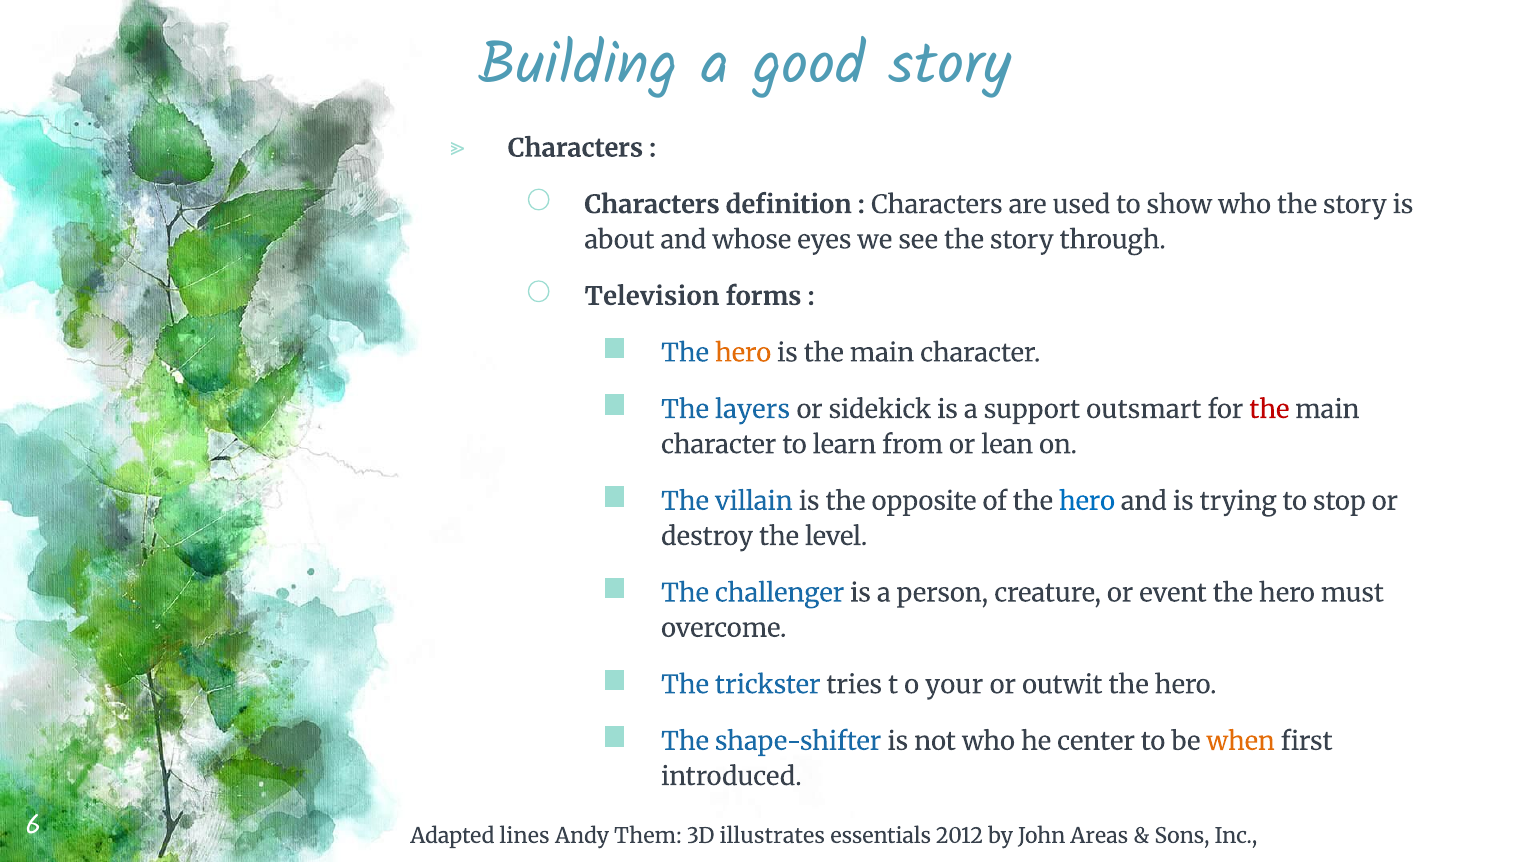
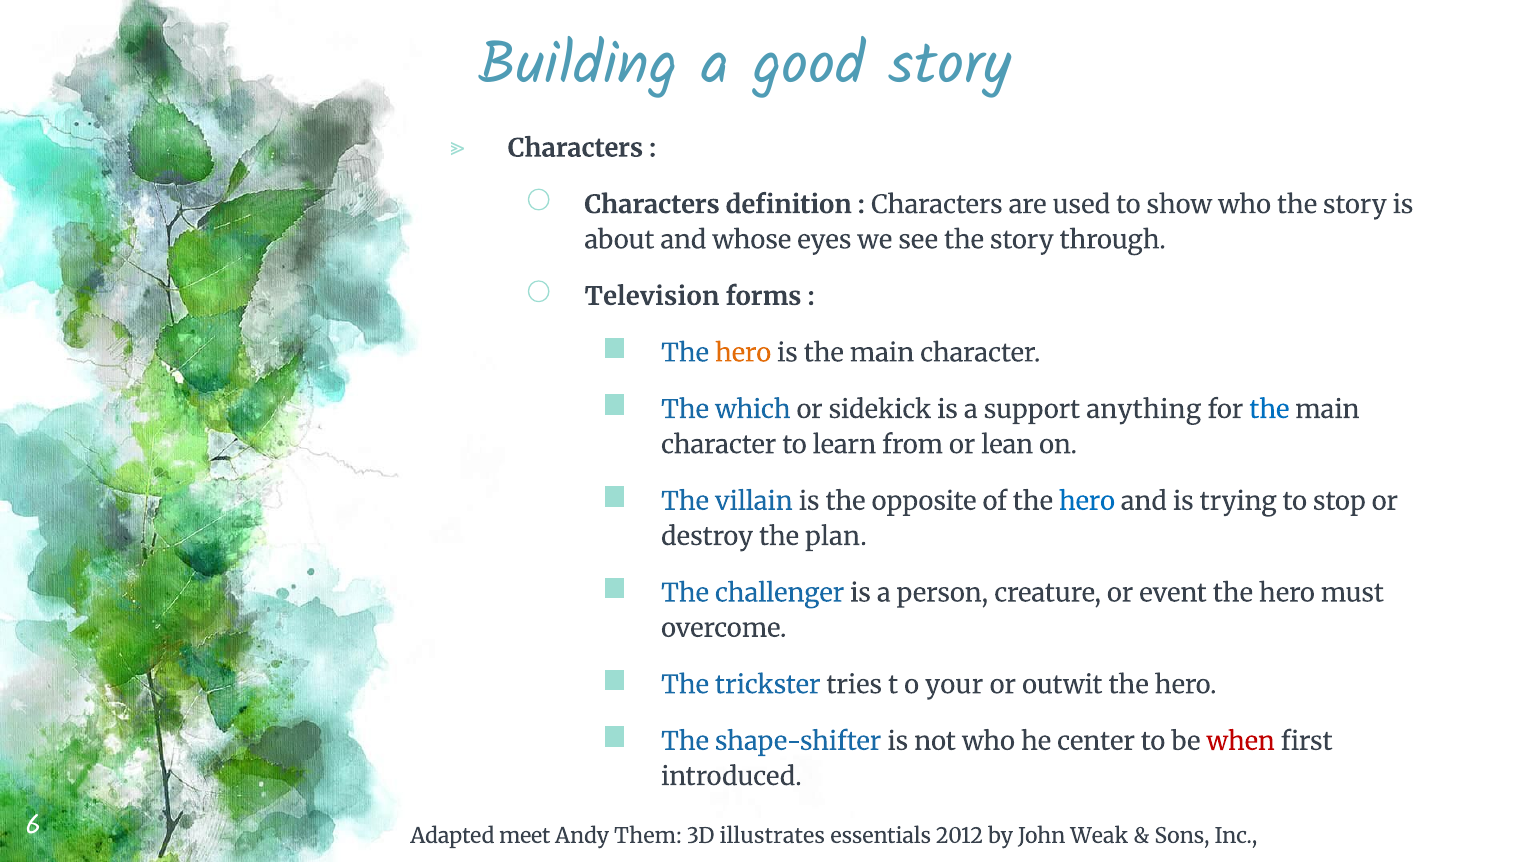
layers: layers -> which (753, 410)
outsmart: outsmart -> anything (1144, 410)
the colour: red -> blue (1269, 410)
level: level -> plan (836, 537)
when colour: orange -> red (1241, 742)
lines: lines -> meet (525, 836)
Areas: Areas -> Weak (1099, 836)
